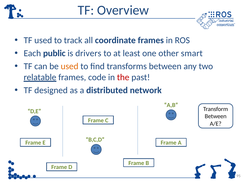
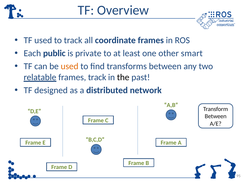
drivers: drivers -> private (88, 53)
frames code: code -> track (97, 77)
the colour: red -> black (123, 77)
